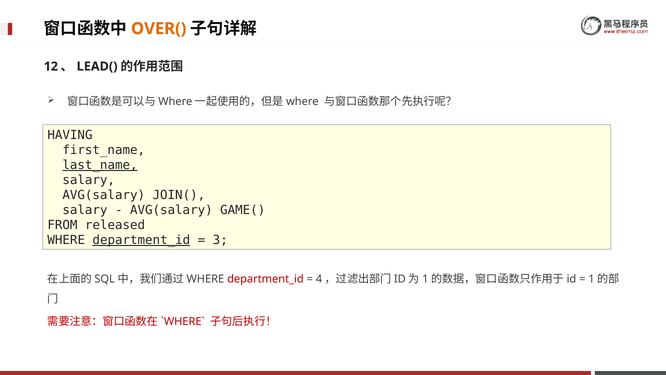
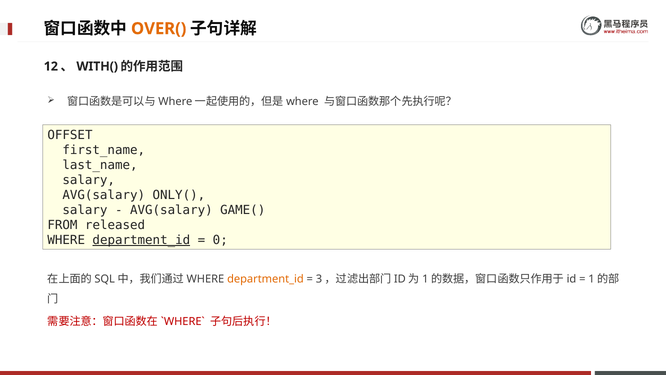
LEAD(: LEAD( -> WITH( (97, 66)
HAVING: HAVING -> OFFSET (70, 135)
last_name underline: present -> none (100, 165)
JOIN(: JOIN( -> ONLY( (179, 195)
3: 3 -> 0 (220, 240)
department_id colour: red -> orange (265, 279)
4: 4 -> 3 (319, 279)
